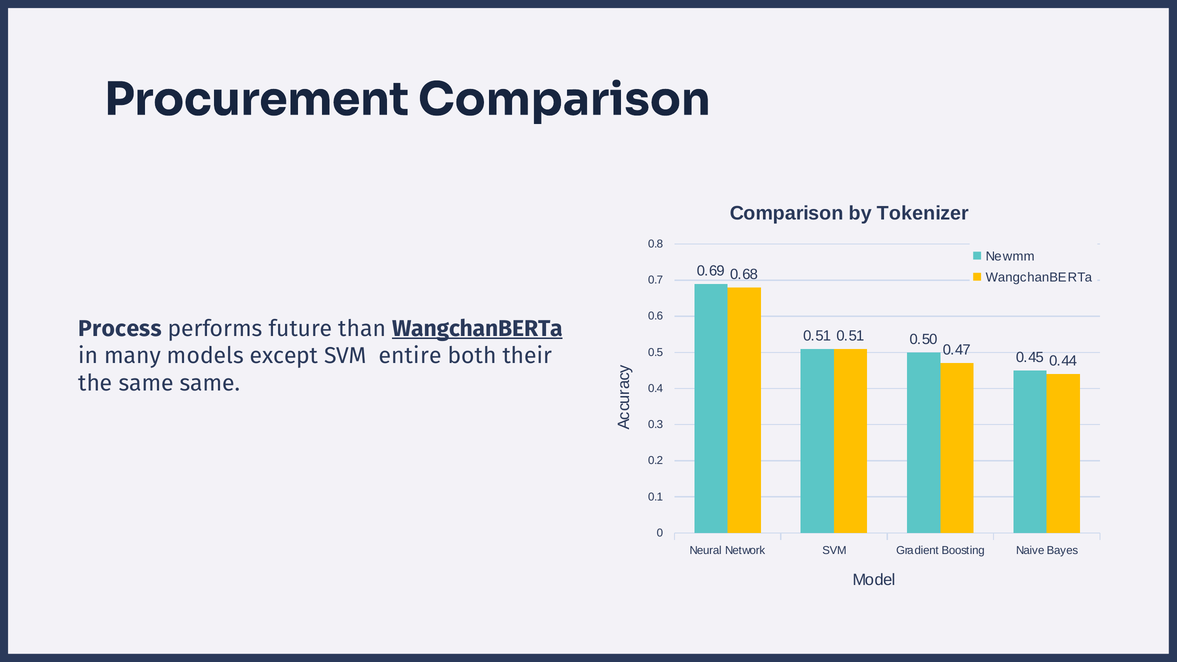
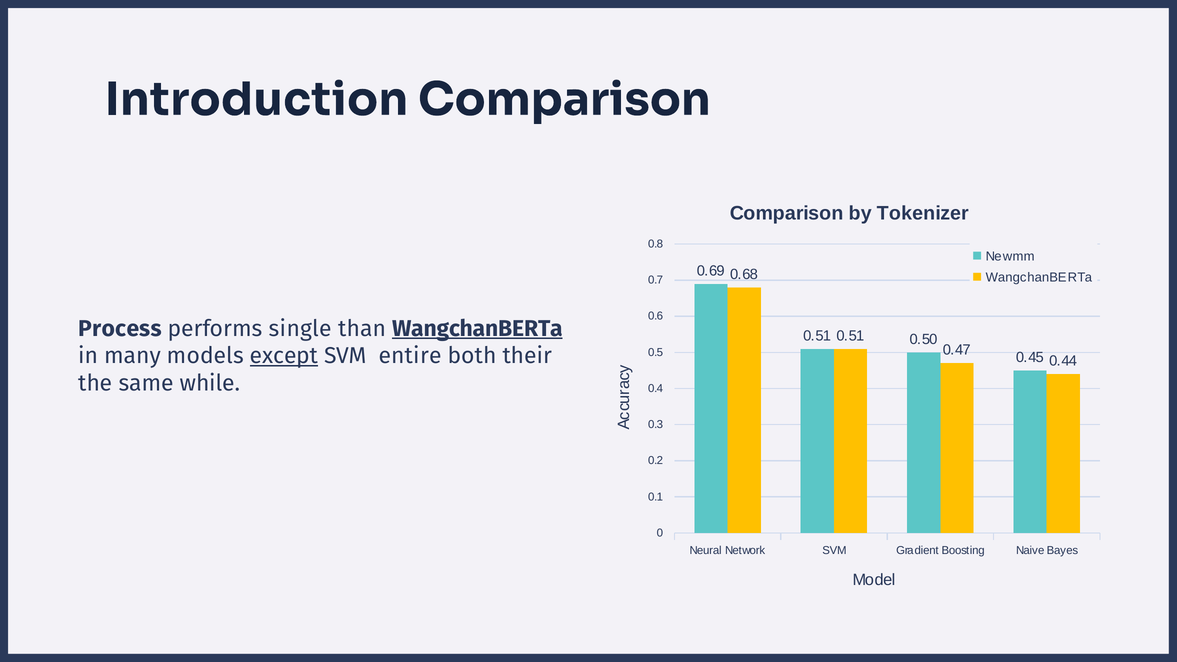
Procurement: Procurement -> Introduction (256, 100)
future: future -> single (300, 328)
except underline: none -> present (284, 356)
same same: same -> while (210, 383)
